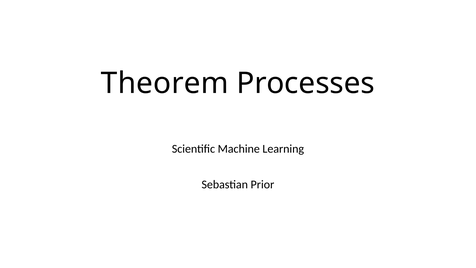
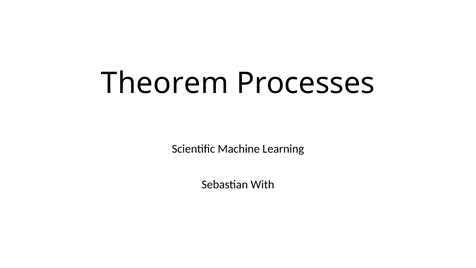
Prior: Prior -> With (262, 184)
